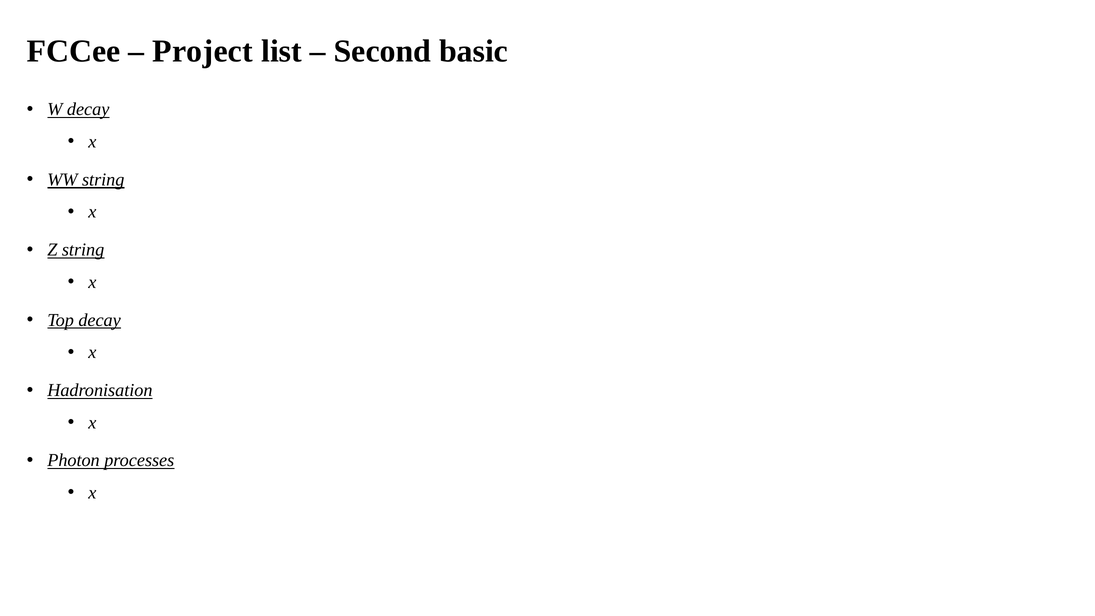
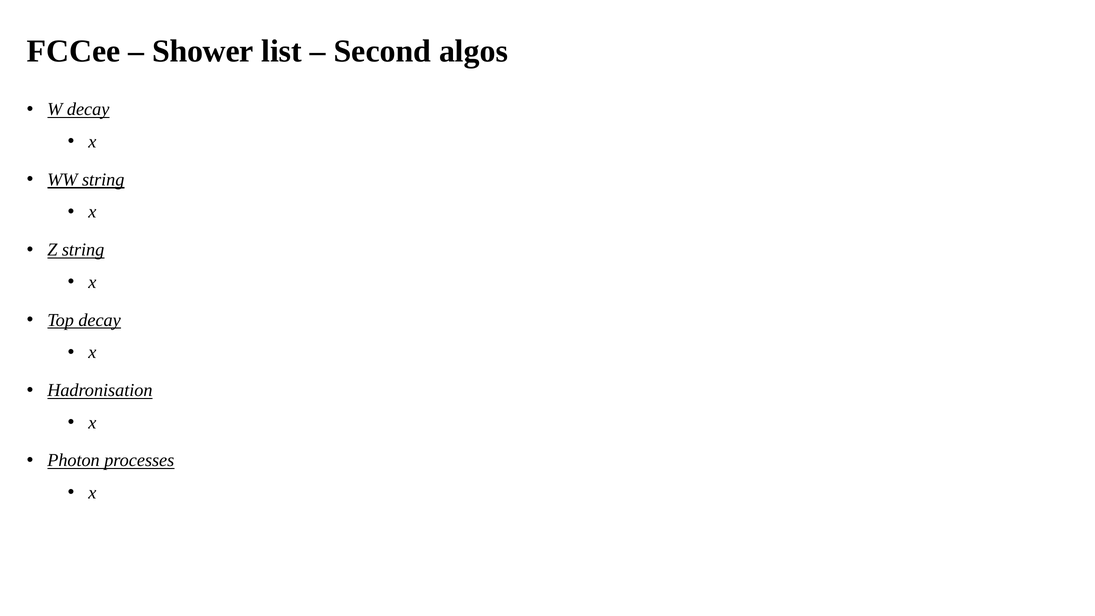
Project: Project -> Shower (203, 51)
basic: basic -> algos (474, 51)
